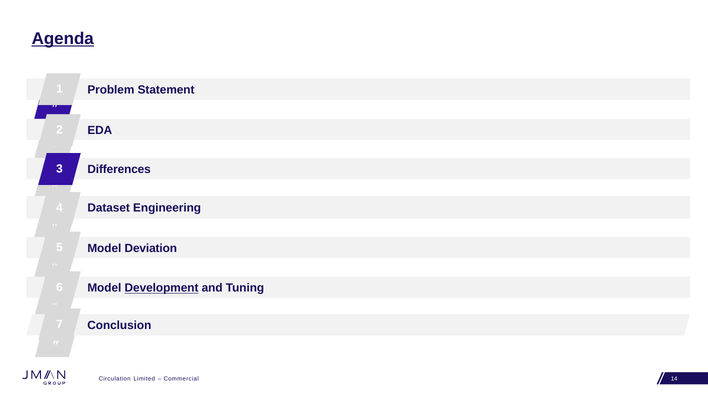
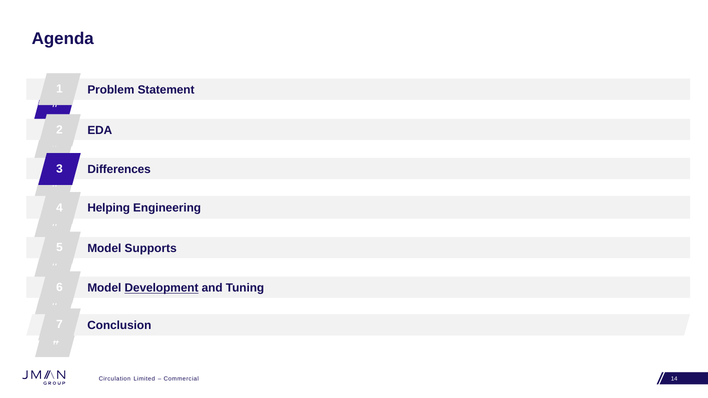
Agenda underline: present -> none (63, 39)
Dataset: Dataset -> Helping (109, 208)
Deviation: Deviation -> Supports (151, 249)
